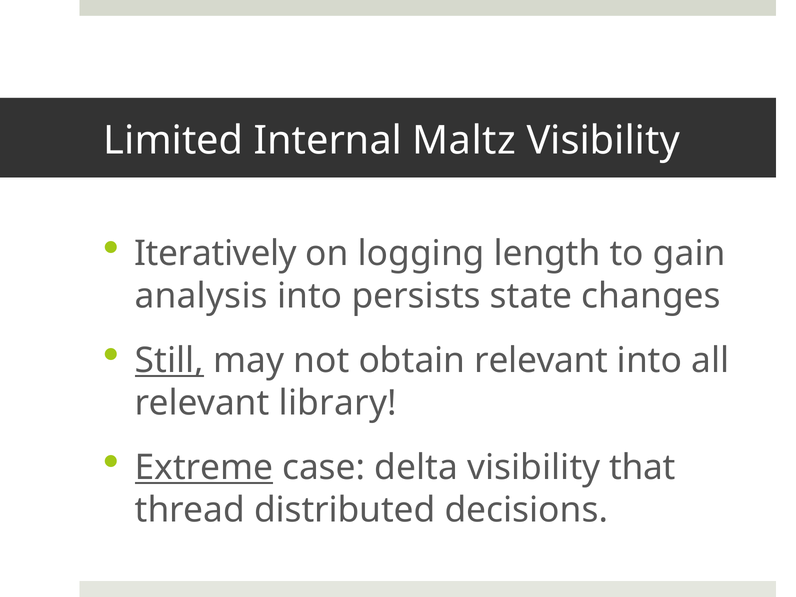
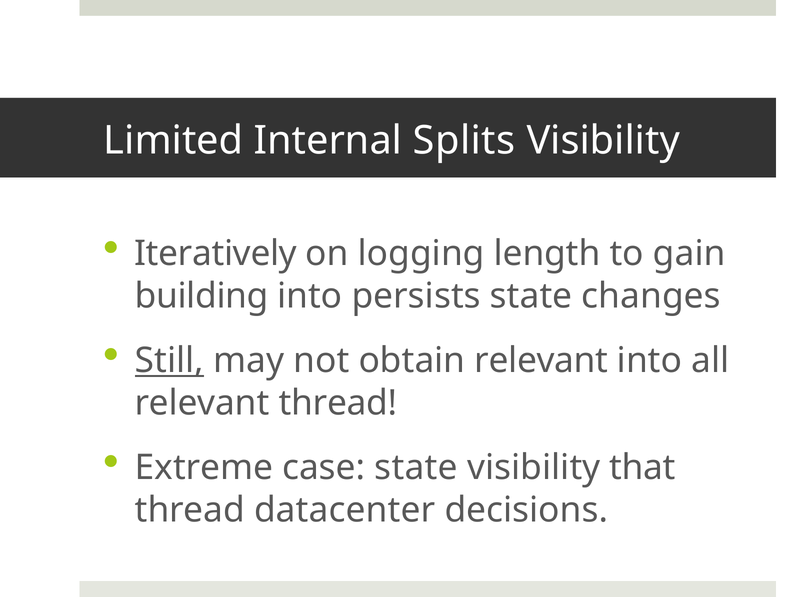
Maltz: Maltz -> Splits (464, 140)
analysis: analysis -> building (202, 296)
relevant library: library -> thread (338, 403)
Extreme underline: present -> none (204, 468)
case delta: delta -> state (416, 468)
distributed: distributed -> datacenter (345, 510)
